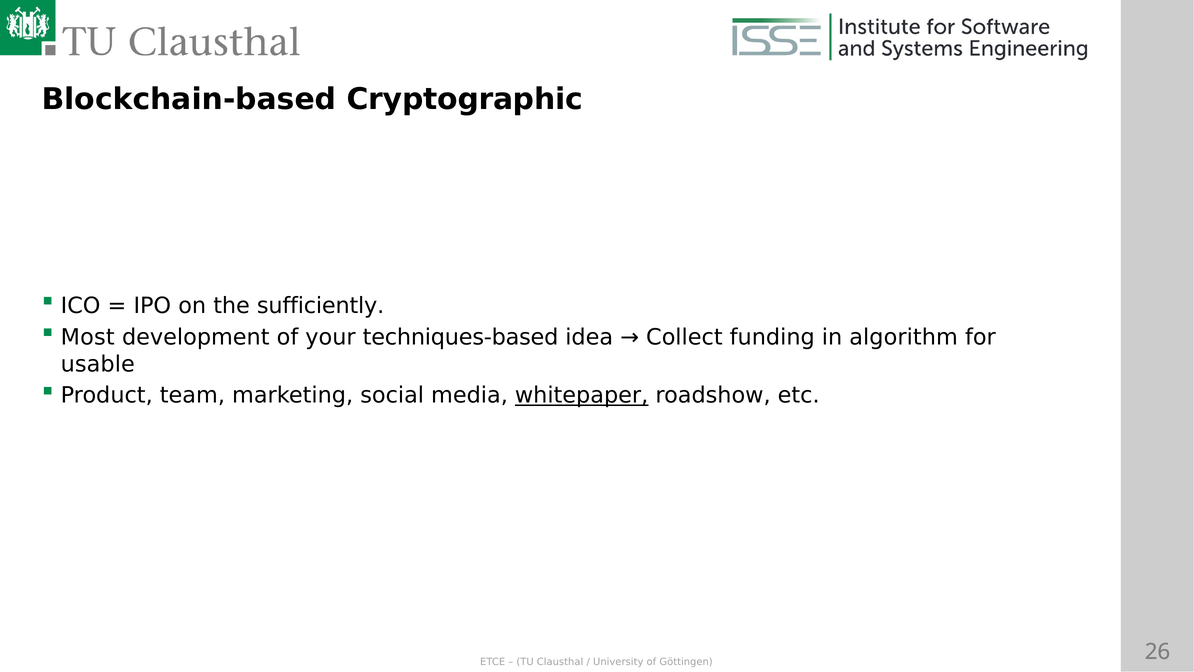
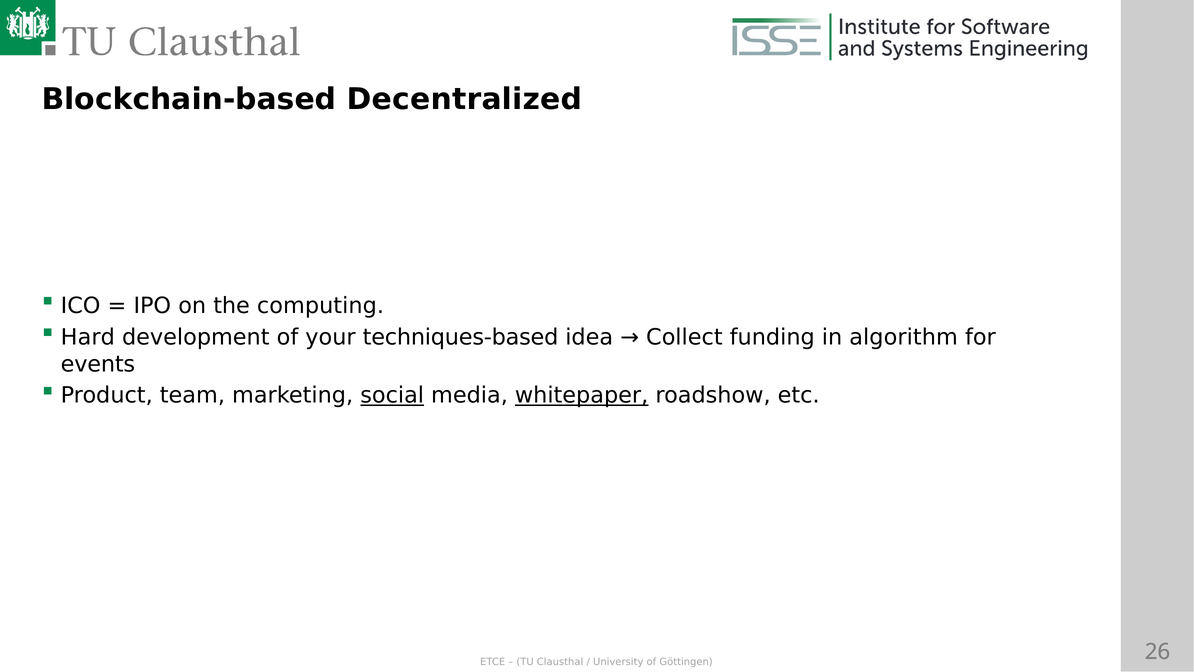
Cryptographic: Cryptographic -> Decentralized (465, 99)
sufficiently: sufficiently -> computing (320, 306)
Most: Most -> Hard (88, 337)
usable: usable -> events (98, 364)
social underline: none -> present (392, 395)
